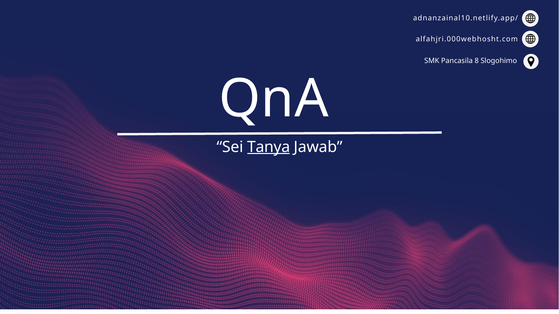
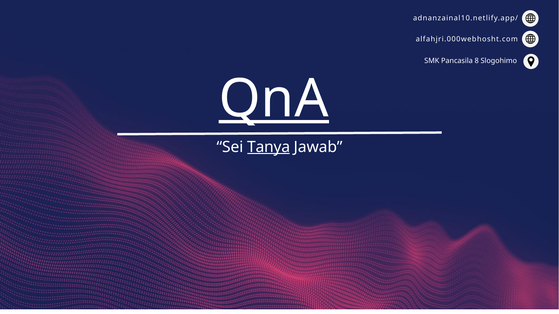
QnA underline: none -> present (274, 99)
